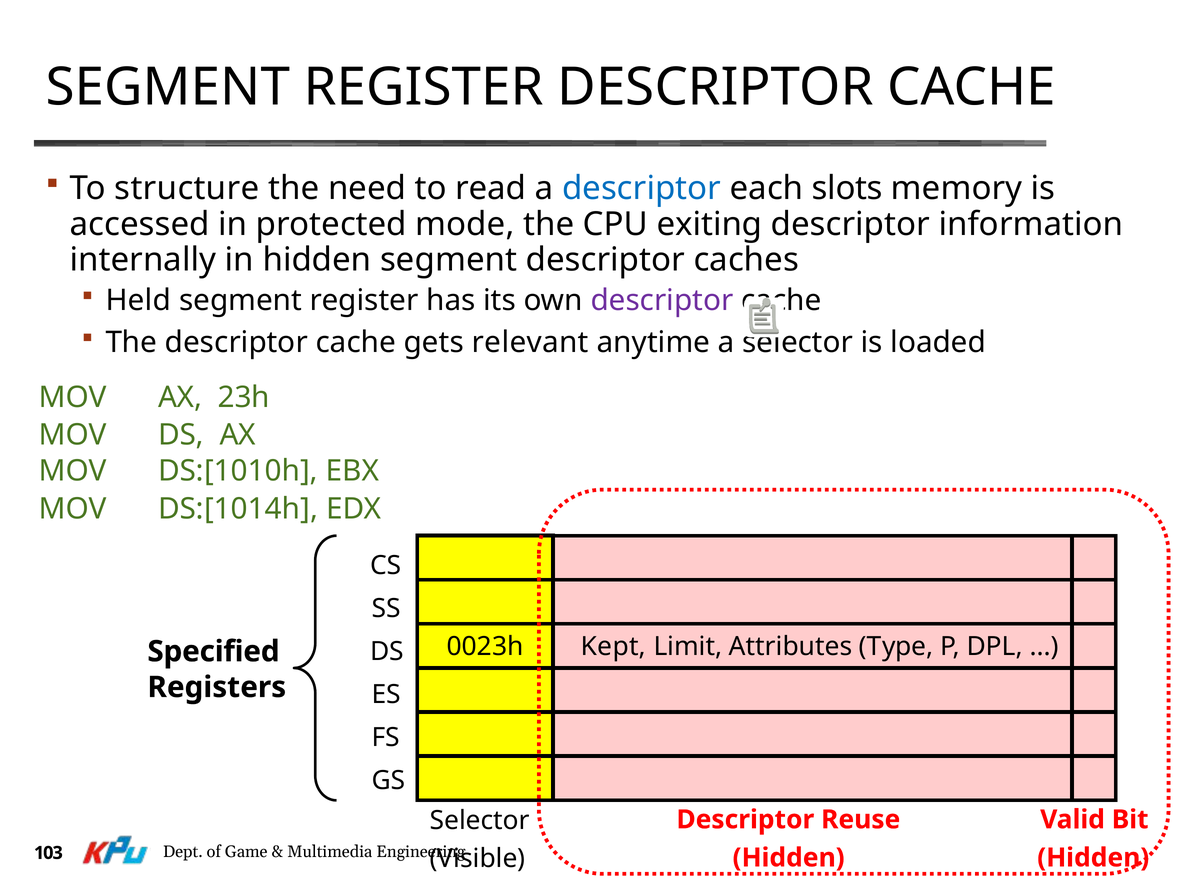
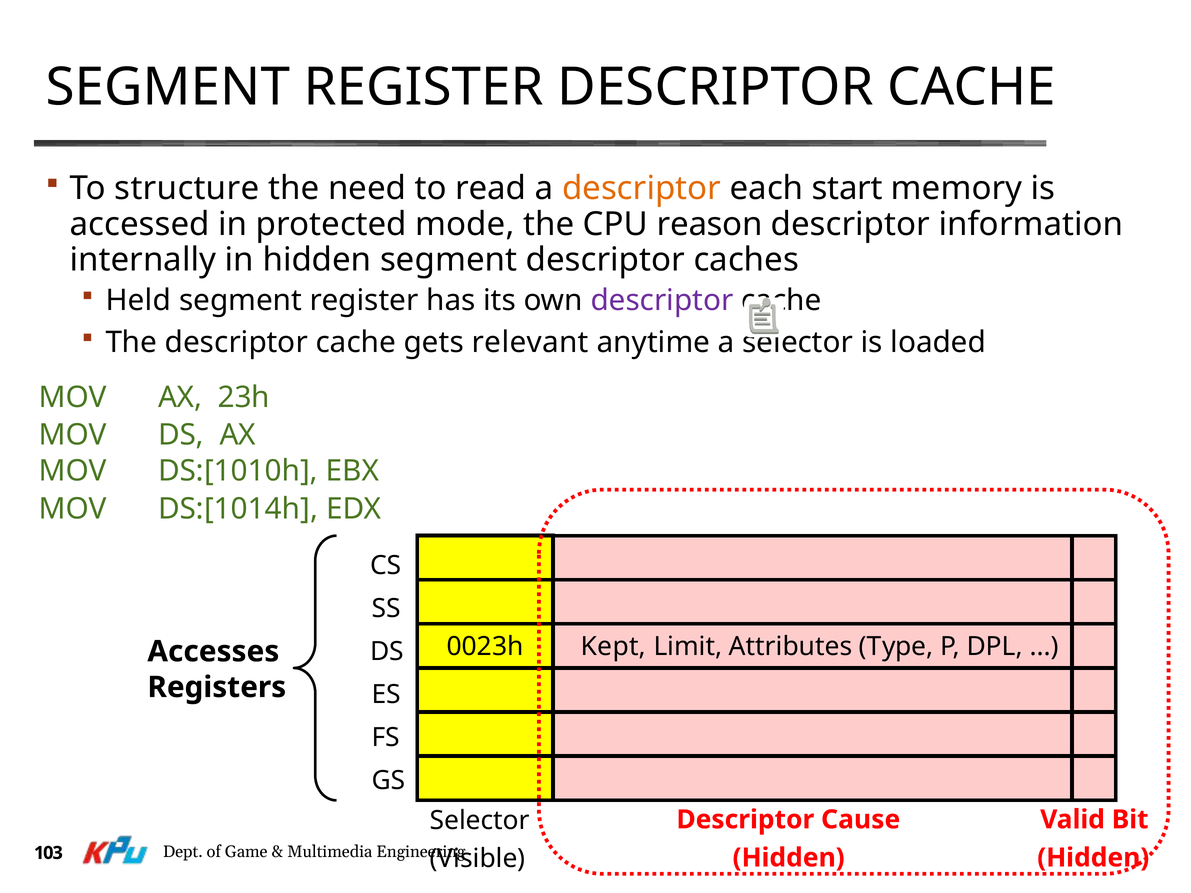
descriptor colour: blue -> orange (642, 188)
slots: slots -> start (847, 188)
exiting: exiting -> reason (710, 224)
Specified: Specified -> Accesses (213, 652)
Reuse: Reuse -> Cause (861, 820)
